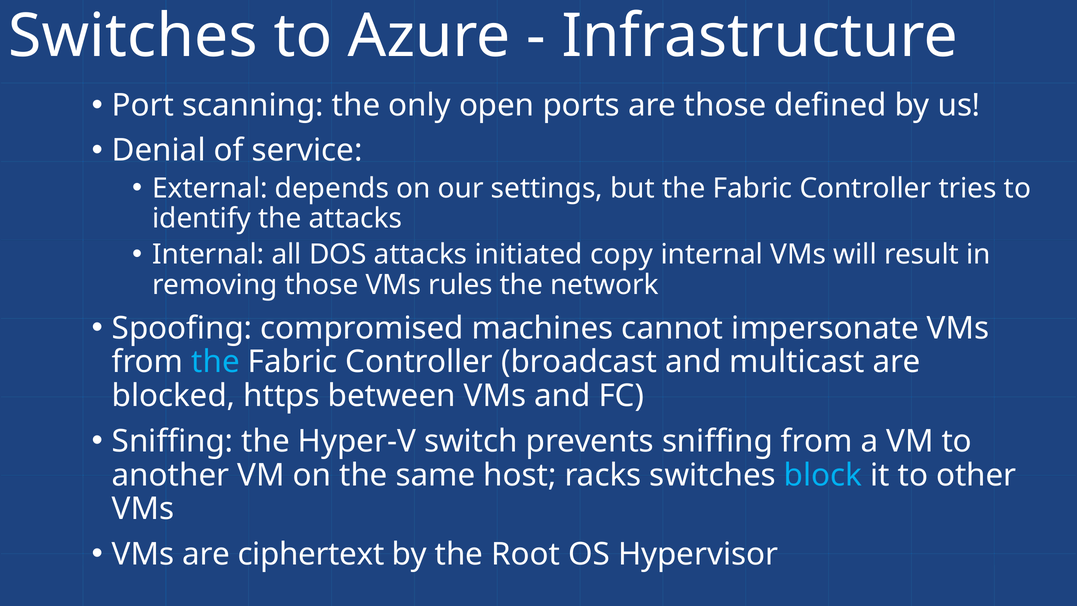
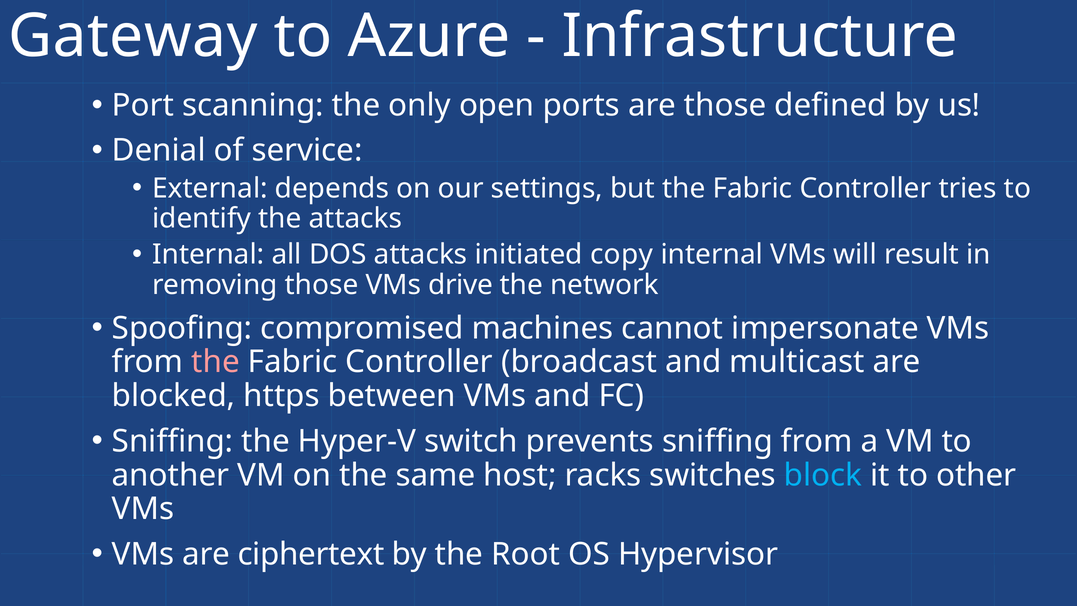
Switches: Switches -> Gateway (133, 36)
rules: rules -> drive (461, 285)
the colour: light blue -> pink (216, 362)
